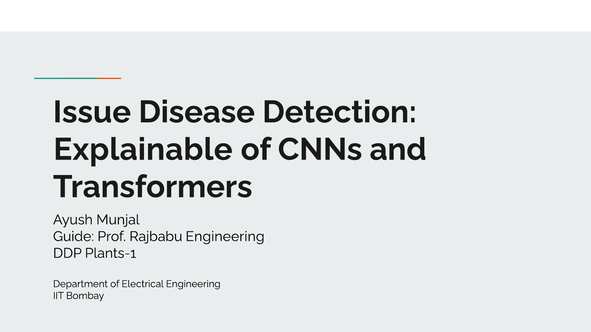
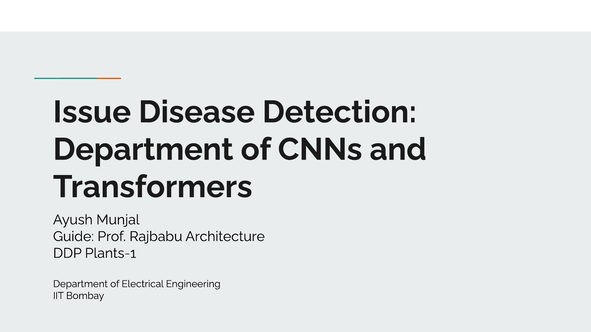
Explainable: Explainable -> Department (143, 150)
Rajbabu Engineering: Engineering -> Architecture (225, 237)
